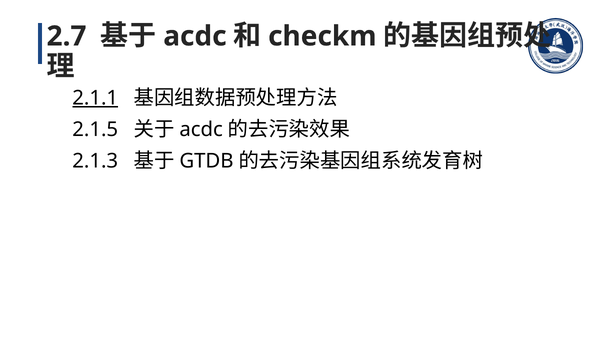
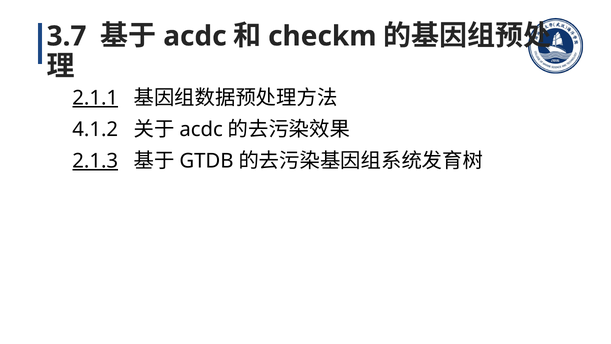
2.7: 2.7 -> 3.7 (67, 36)
2.1.5: 2.1.5 -> 4.1.2 (95, 129)
2.1.3 underline: none -> present (95, 161)
